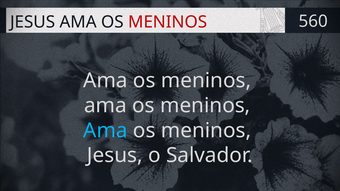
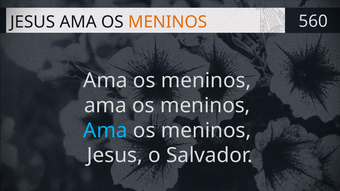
MENINOS colour: red -> orange (168, 22)
